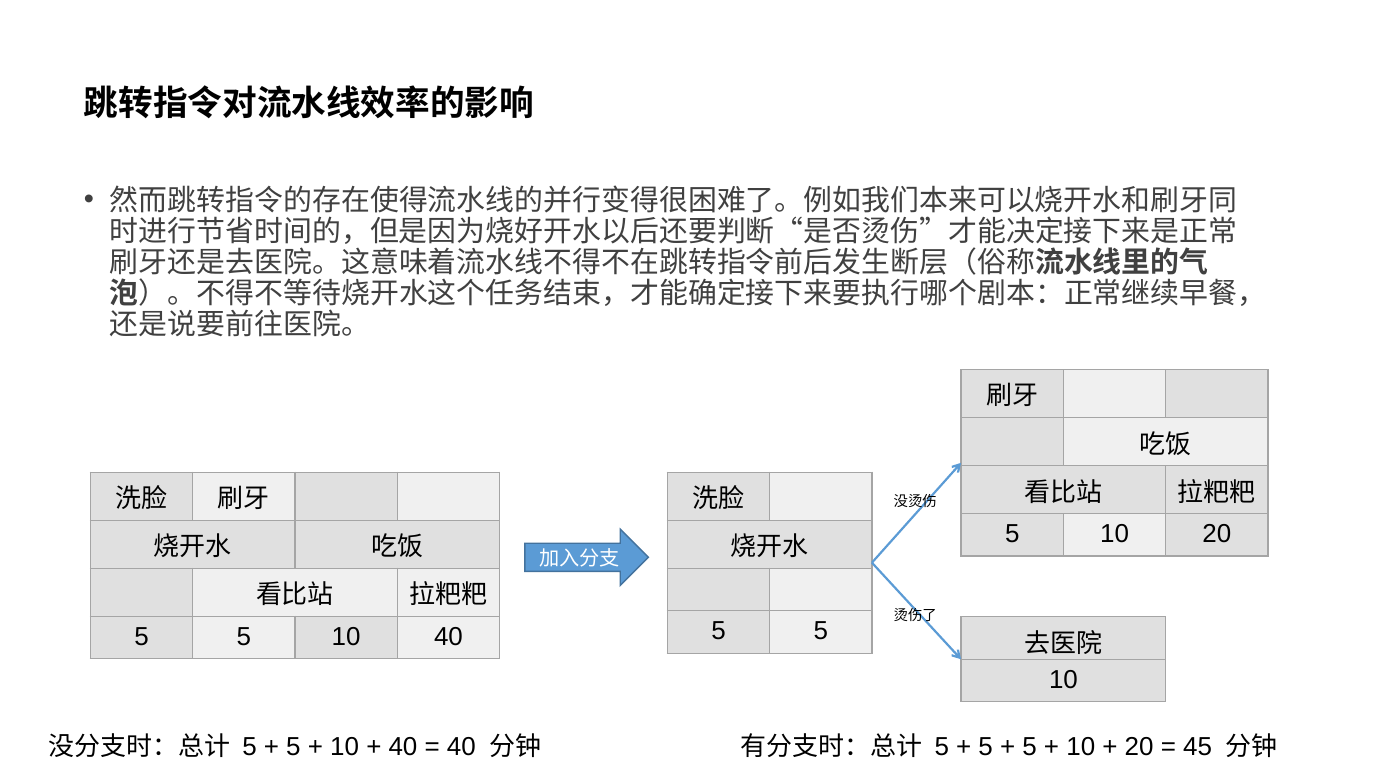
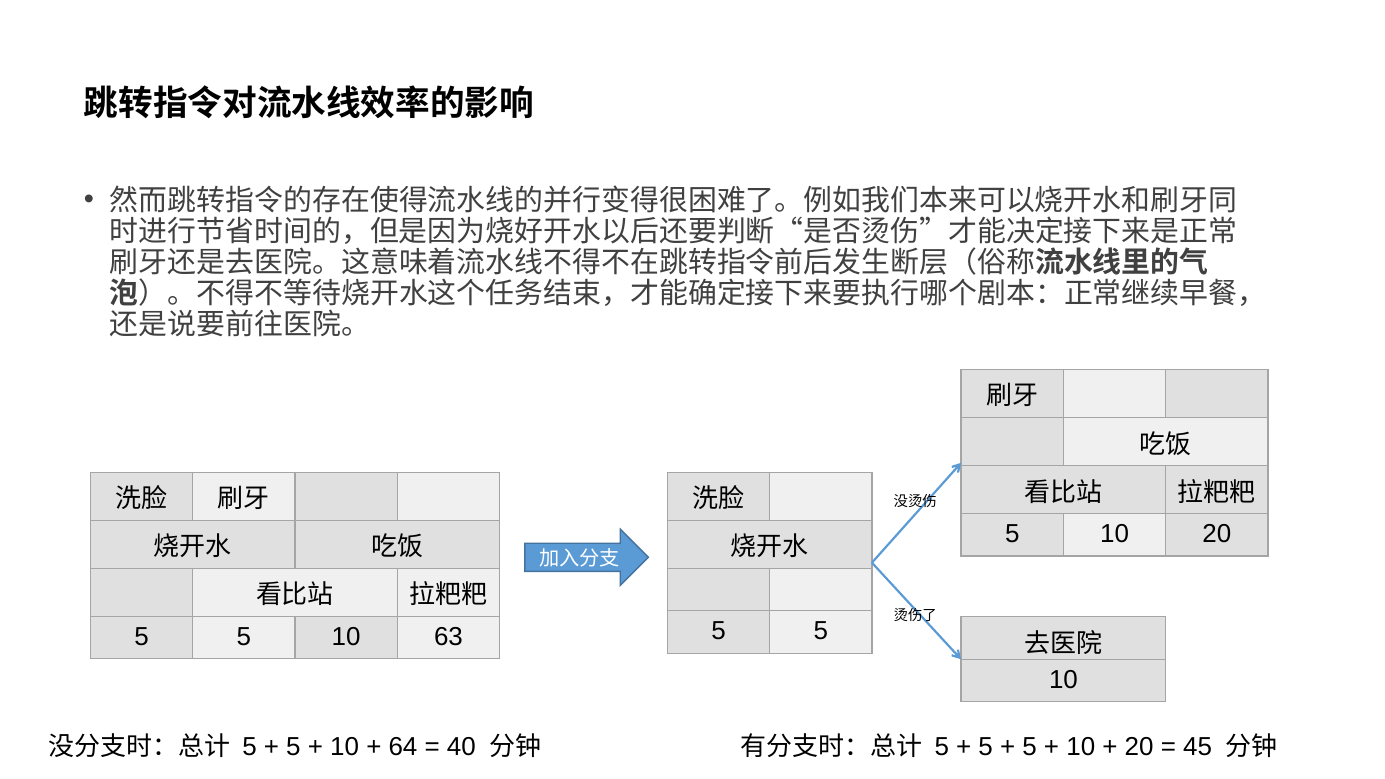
10 40: 40 -> 63 (448, 637)
40: 40 -> 64 (403, 747)
